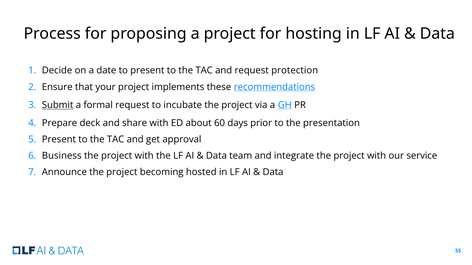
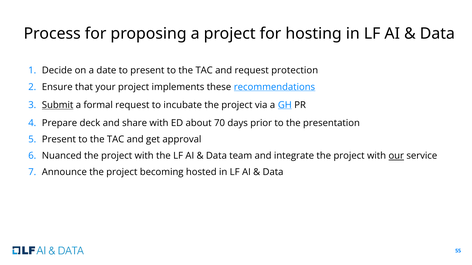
60: 60 -> 70 (220, 123)
Business: Business -> Nuanced (62, 156)
our underline: none -> present (396, 156)
